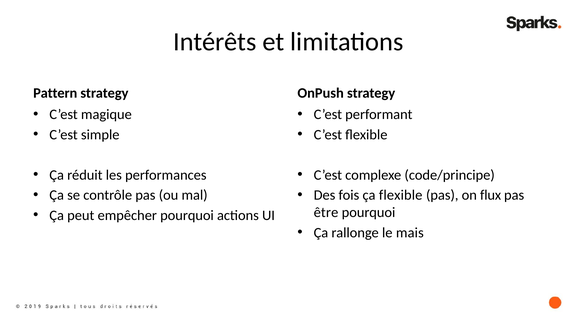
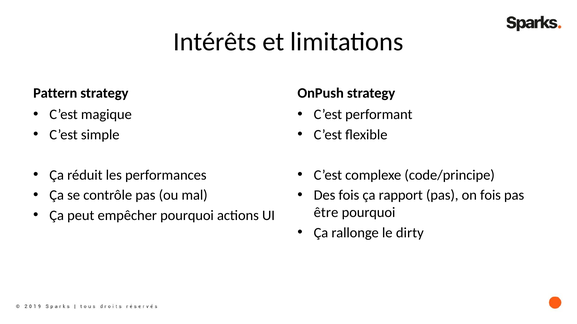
ça flexible: flexible -> rapport (401, 196)
on flux: flux -> fois (491, 196)
mais: mais -> dirty (410, 233)
